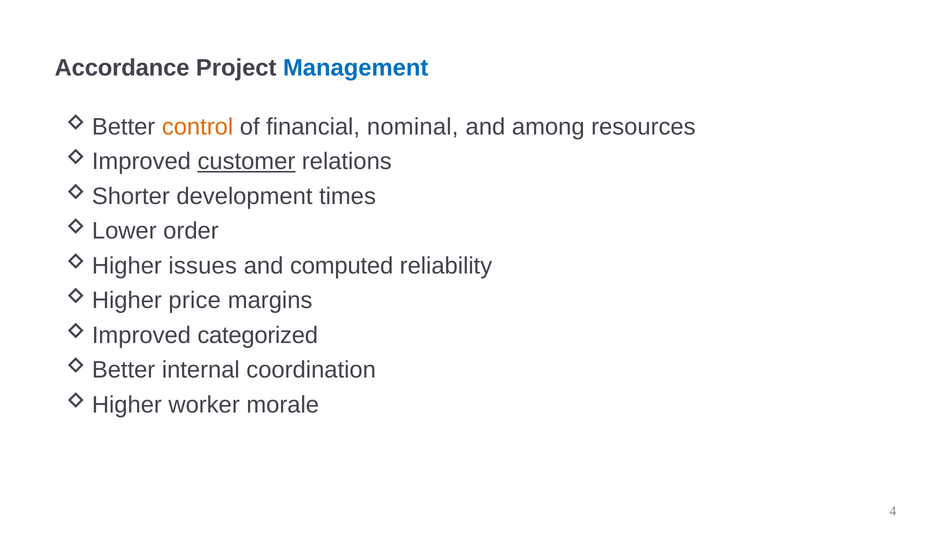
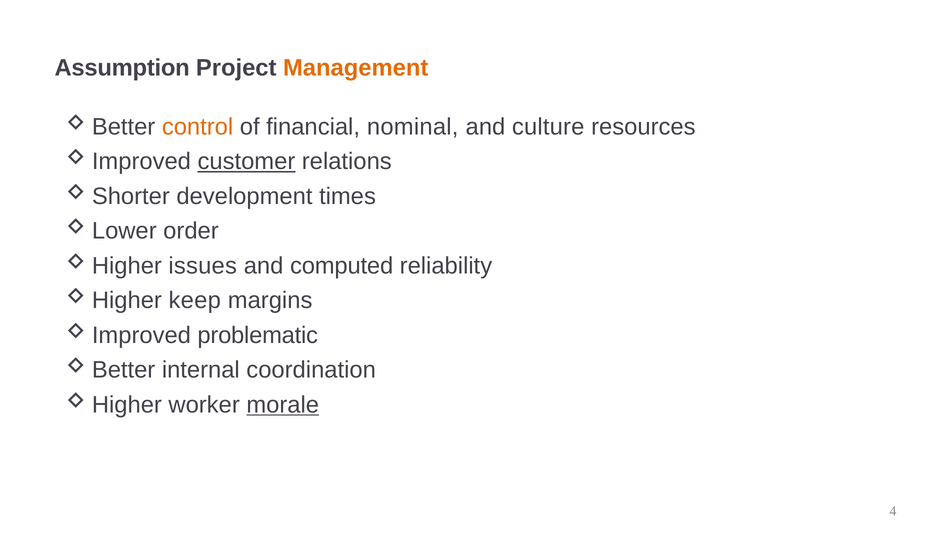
Accordance: Accordance -> Assumption (122, 68)
Management colour: blue -> orange (356, 68)
among: among -> culture (548, 127)
price: price -> keep (195, 301)
categorized: categorized -> problematic (258, 335)
morale underline: none -> present (283, 405)
